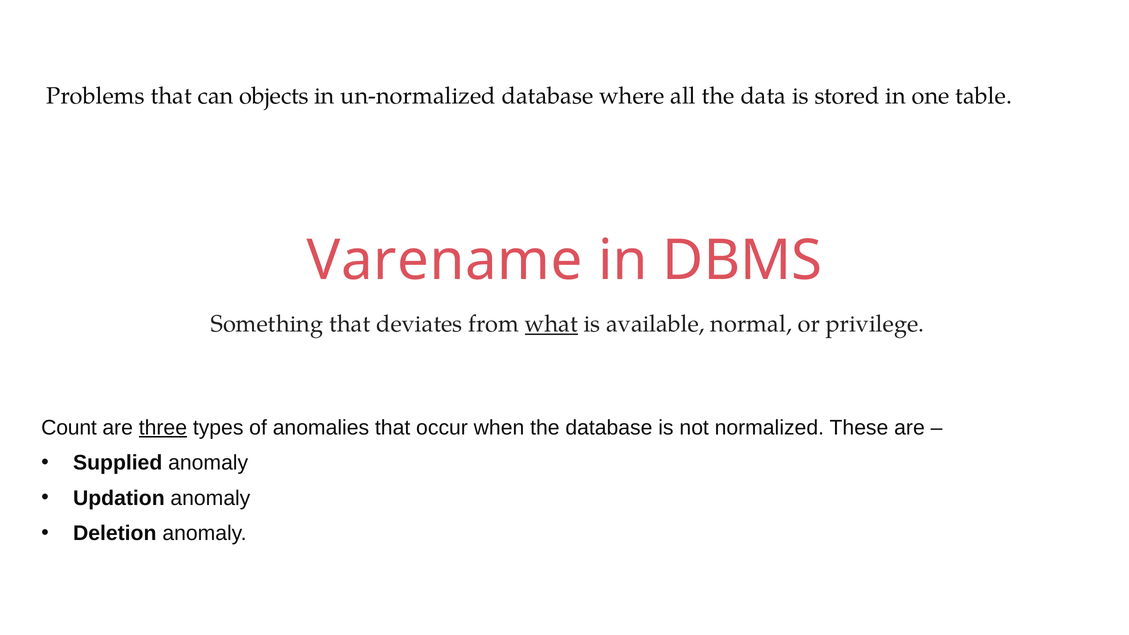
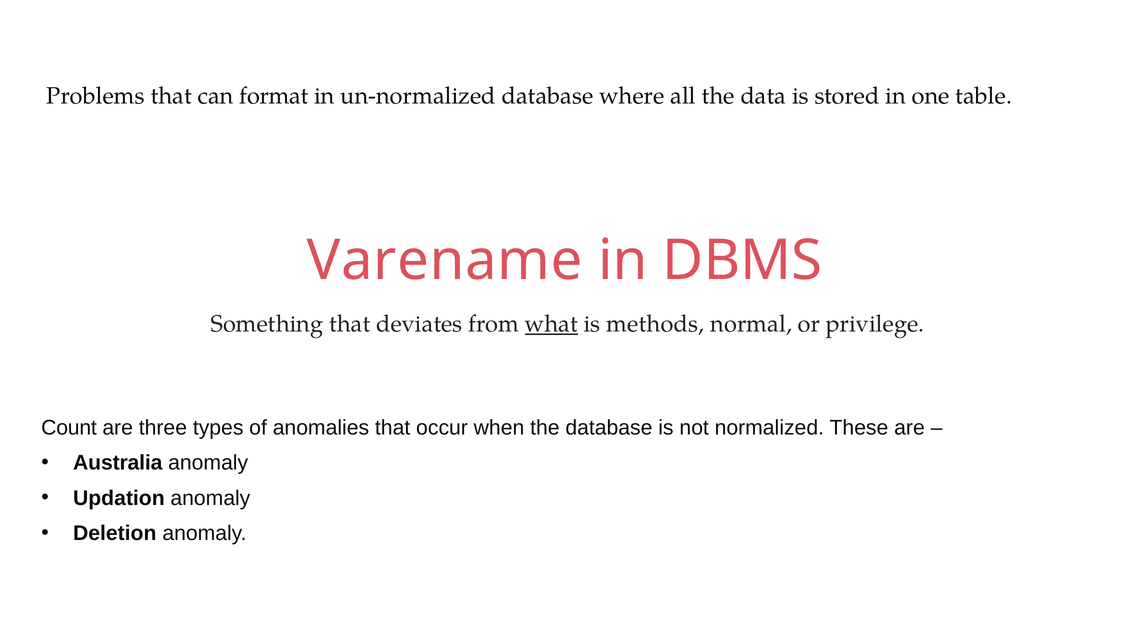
objects: objects -> format (274, 96)
available: available -> methods (655, 324)
three underline: present -> none (163, 428)
Supplied: Supplied -> Australia (118, 463)
